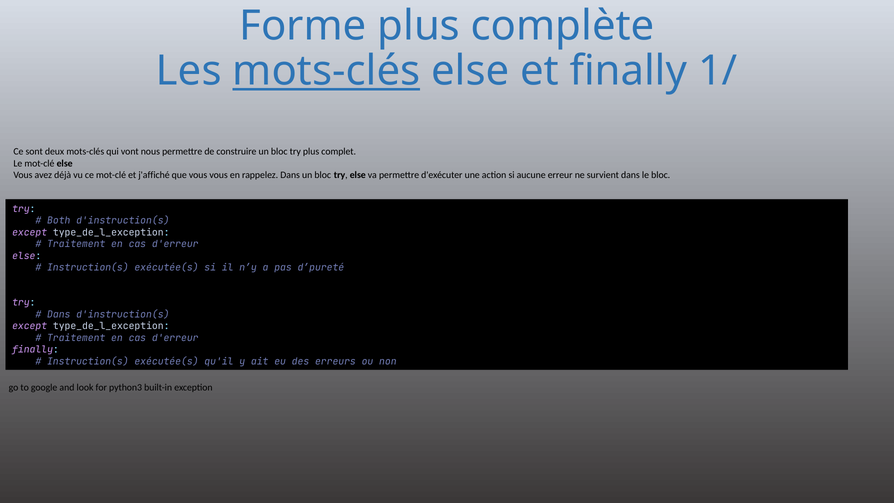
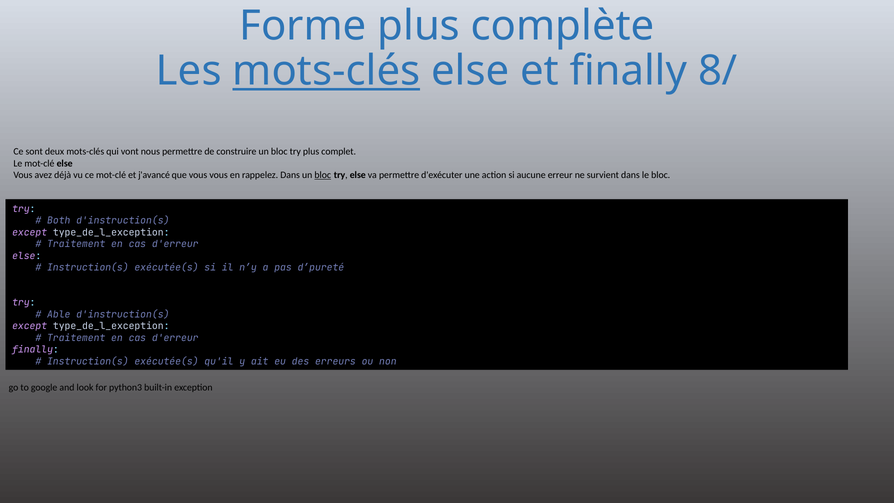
1/: 1/ -> 8/ (718, 71)
j'affiché: j'affiché -> j'avancé (154, 175)
bloc underline: none -> present (323, 175)
Dans: Dans -> Able (59, 314)
